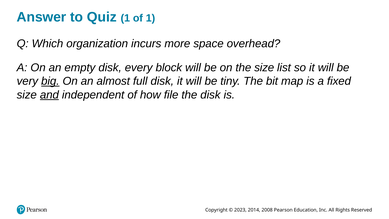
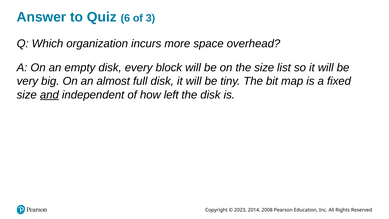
Quiz 1: 1 -> 6 (125, 18)
of 1: 1 -> 3 (150, 18)
big underline: present -> none (50, 81)
file: file -> left (171, 95)
